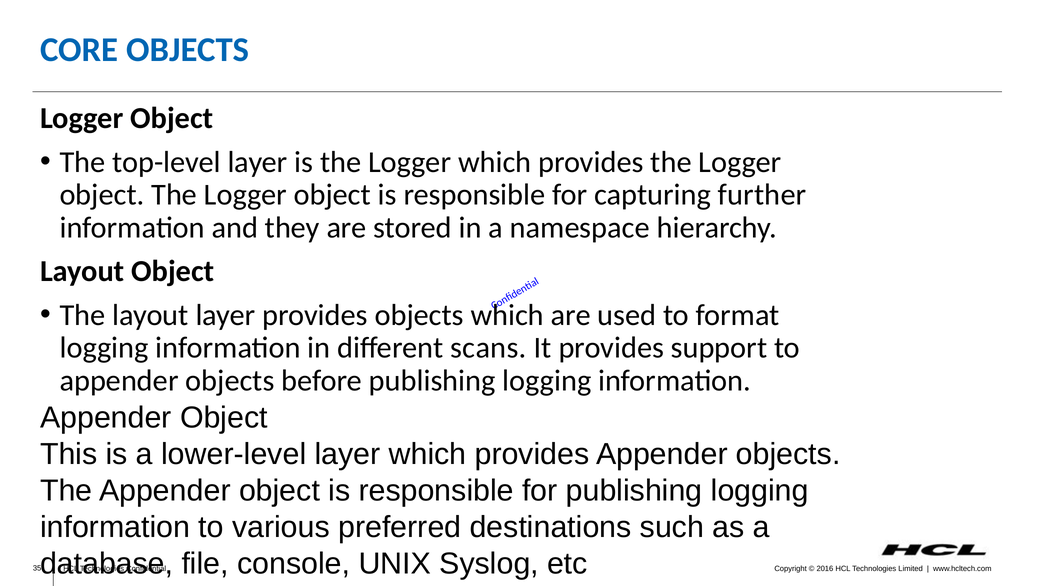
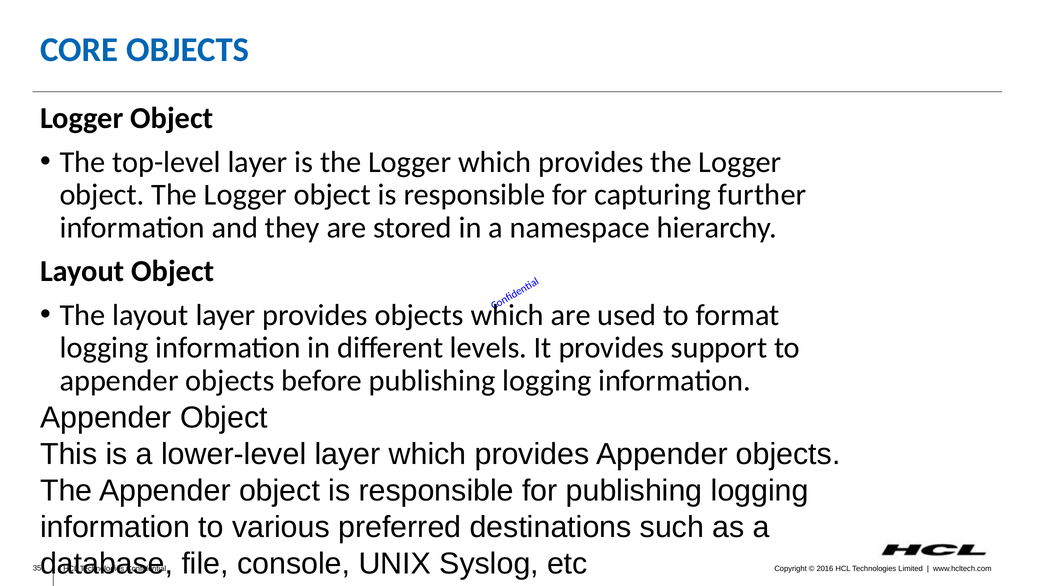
scans: scans -> levels (489, 348)
